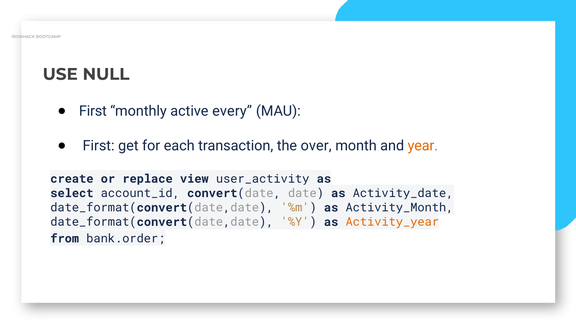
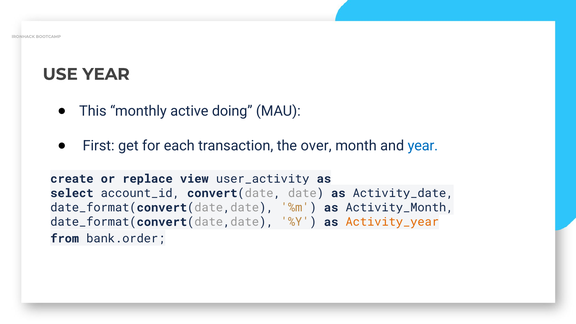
USE NULL: NULL -> YEAR (106, 74)
First: First -> This (93, 111)
every: every -> doing (232, 111)
year colour: orange -> blue (423, 146)
